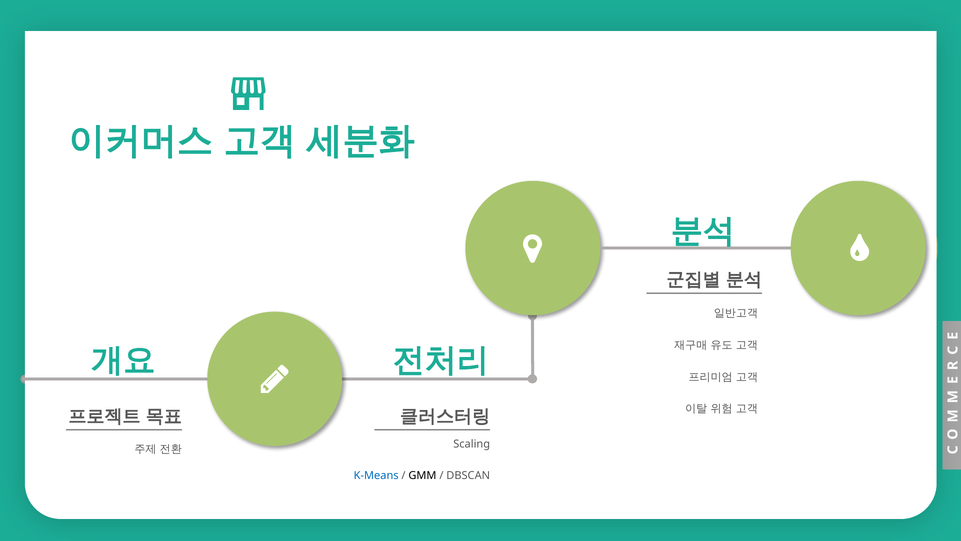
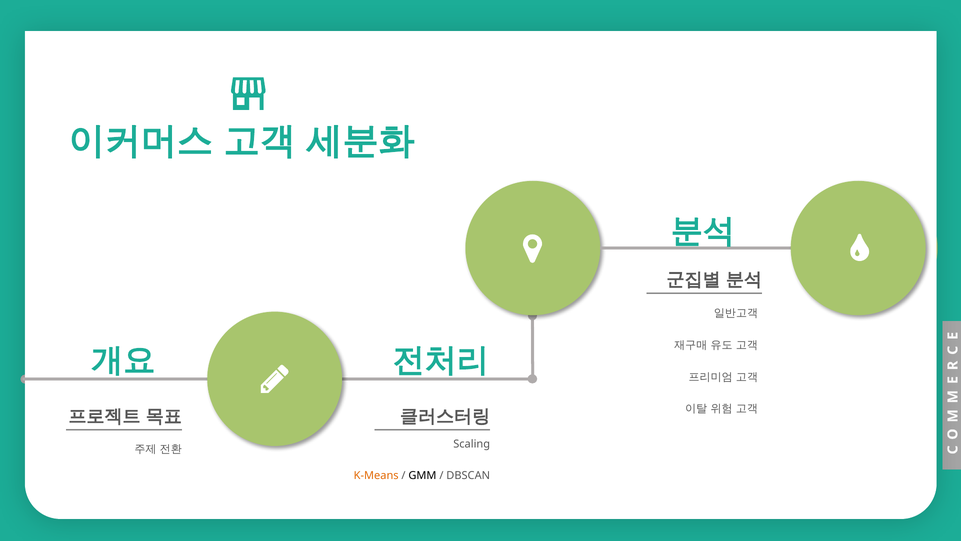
K-Means colour: blue -> orange (376, 475)
